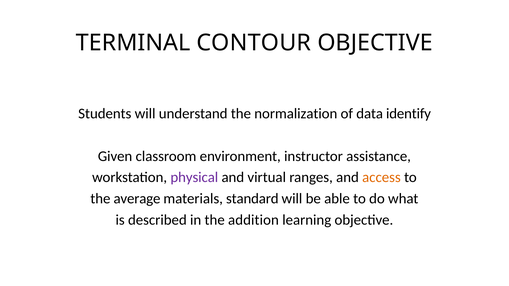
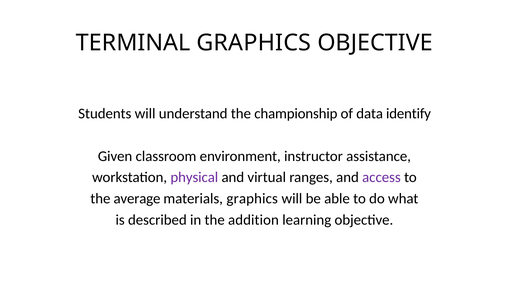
TERMINAL CONTOUR: CONTOUR -> GRAPHICS (254, 43)
normalization: normalization -> championship (296, 114)
access colour: orange -> purple (381, 178)
materials standard: standard -> graphics (252, 199)
